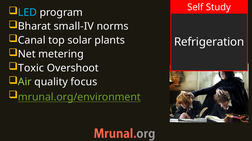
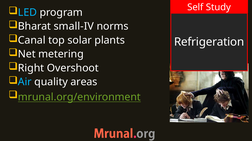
Toxic: Toxic -> Right (31, 68)
Air colour: light green -> light blue (25, 82)
focus: focus -> areas (84, 82)
